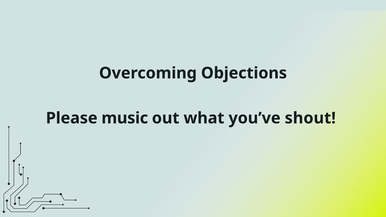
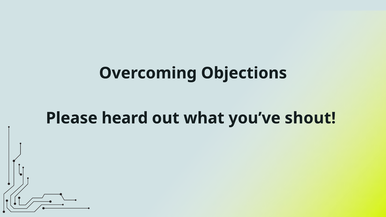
music: music -> heard (125, 118)
